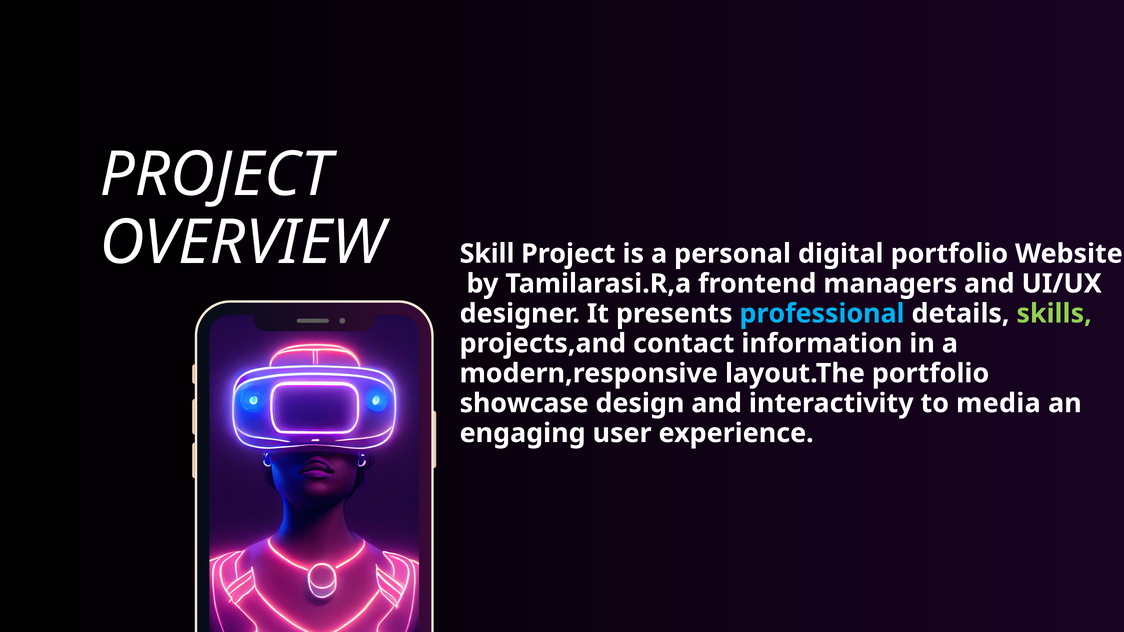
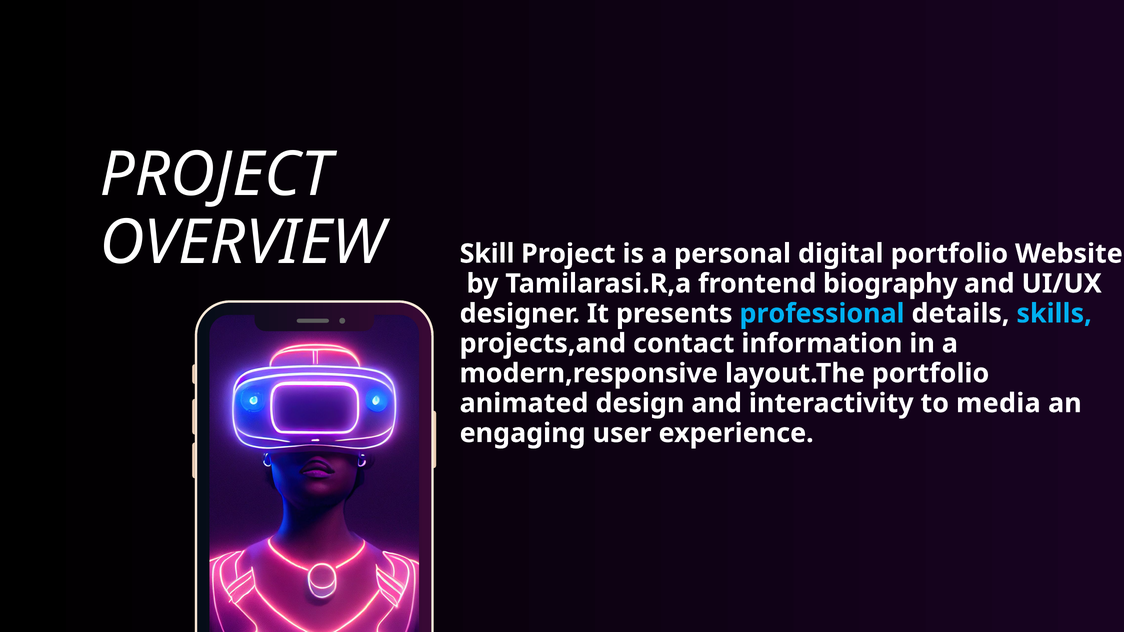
managers: managers -> biography (890, 284)
skills colour: light green -> light blue (1054, 314)
showcase: showcase -> animated (524, 403)
